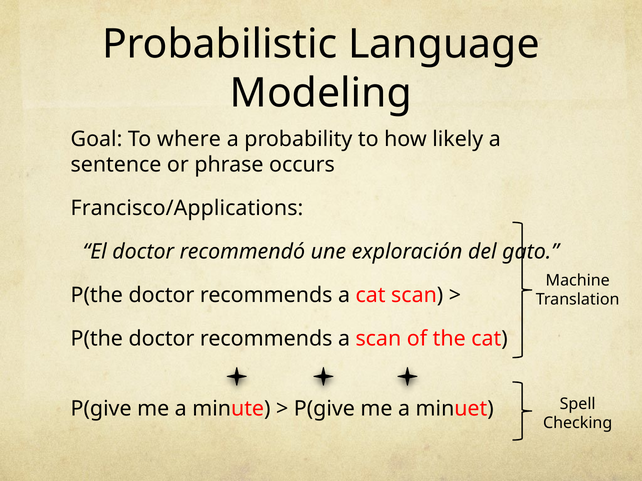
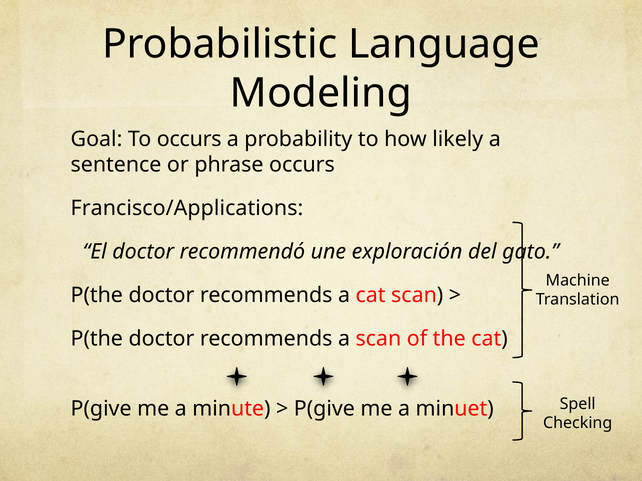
To where: where -> occurs (189, 139)
